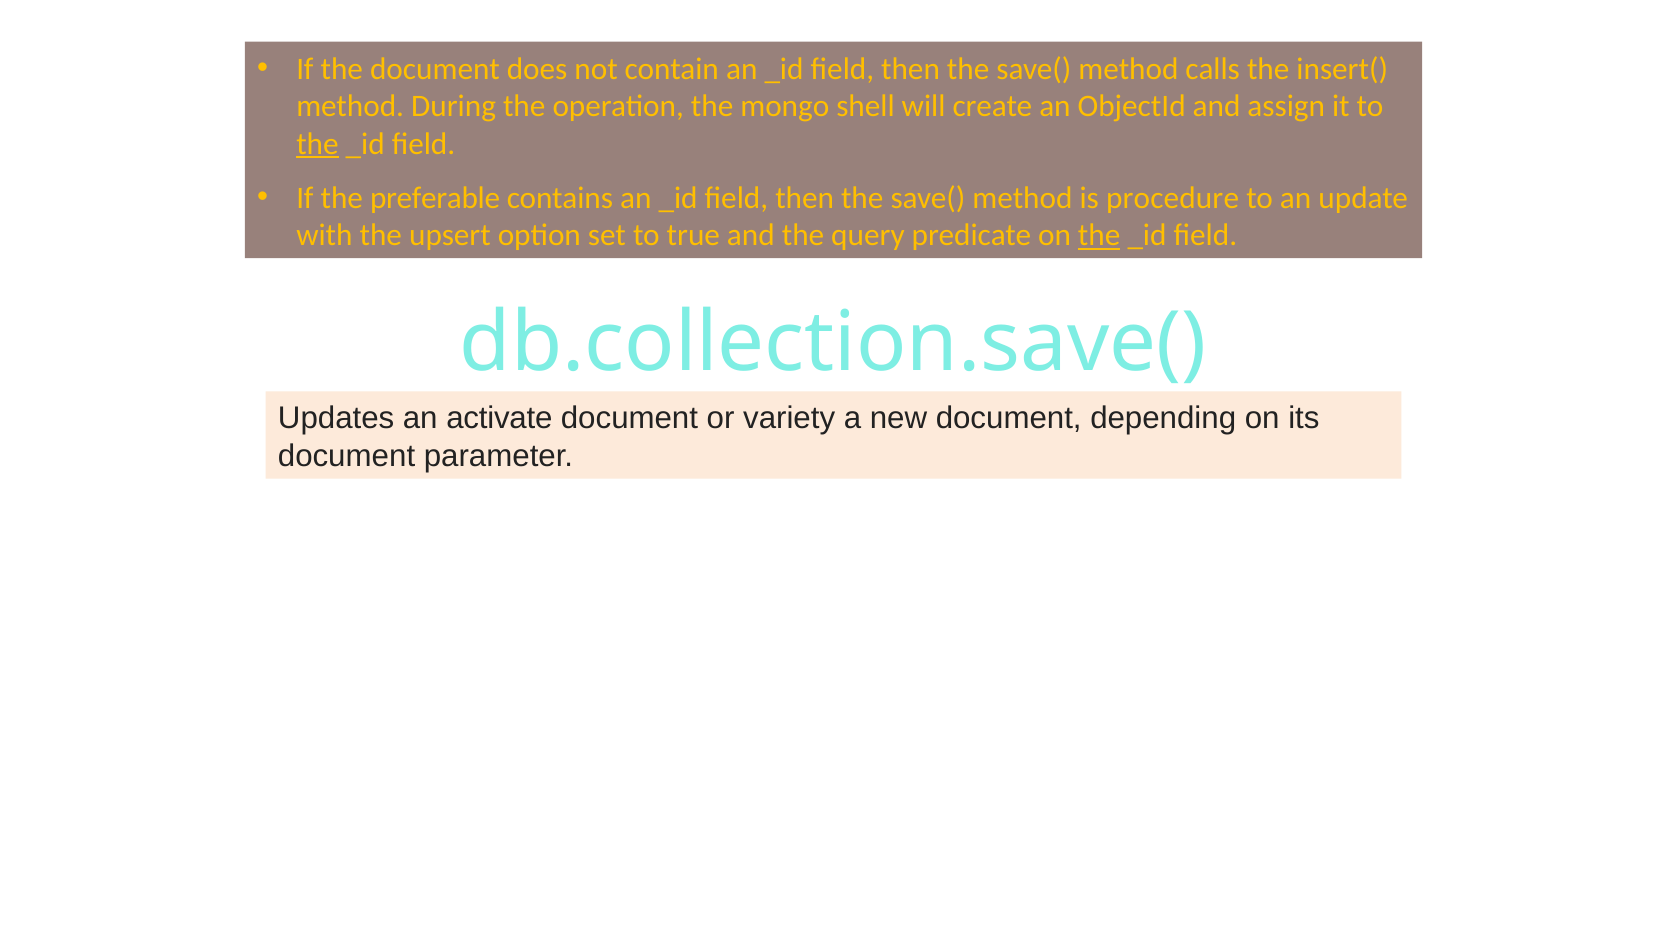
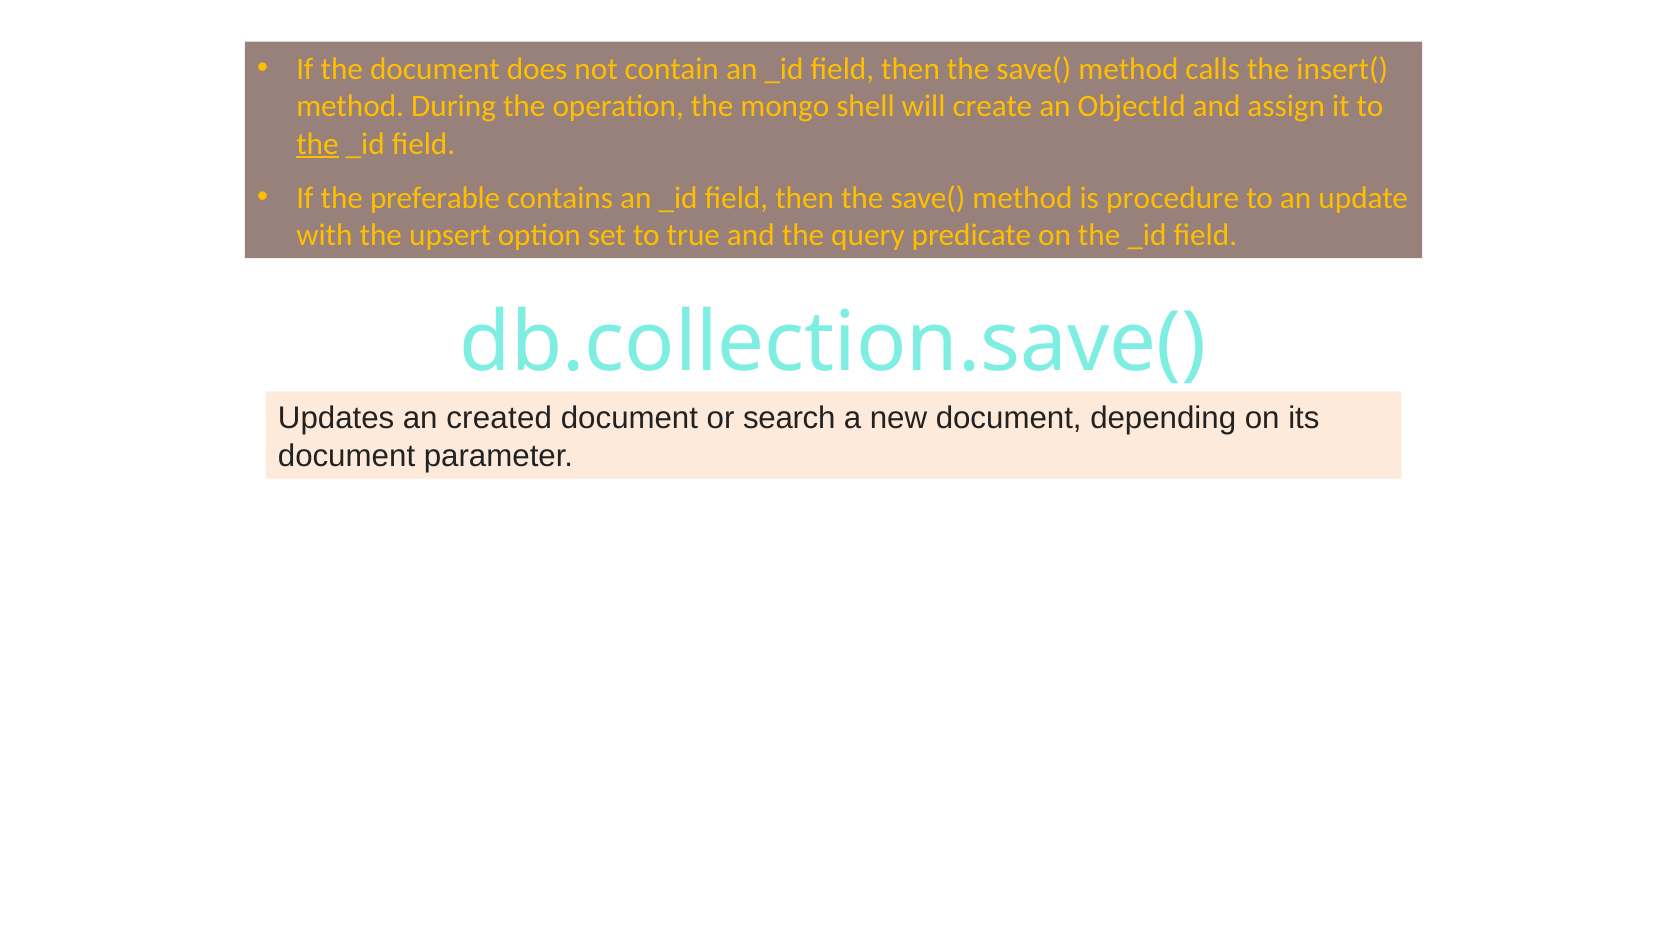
the underline: present -> none (1099, 235)
activate: activate -> created (499, 418)
variety: variety -> search (789, 418)
